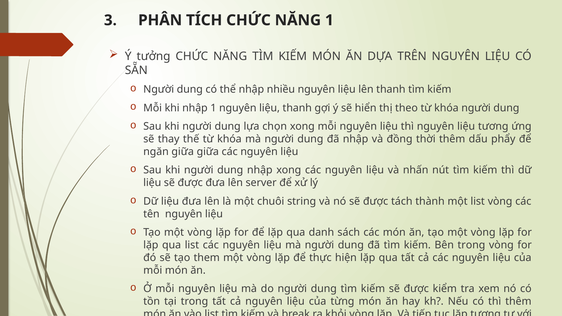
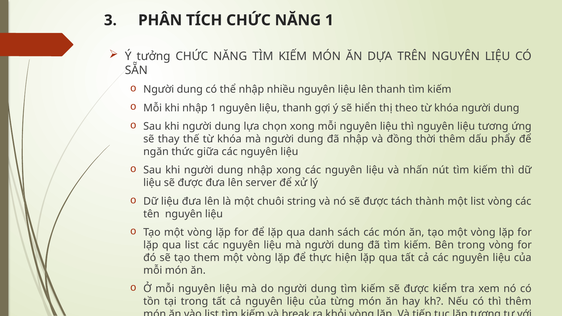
ngăn giữa: giữa -> thức (183, 152)
